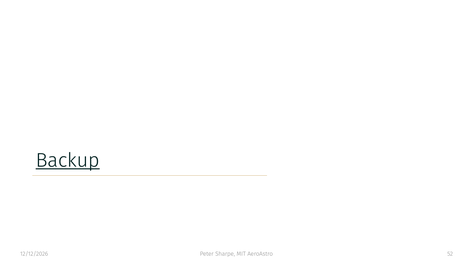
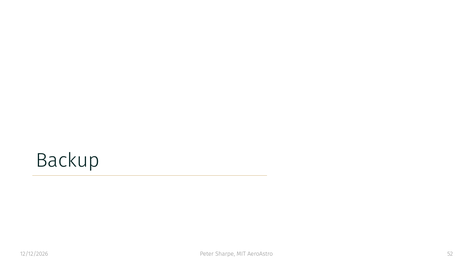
Backup underline: present -> none (68, 160)
